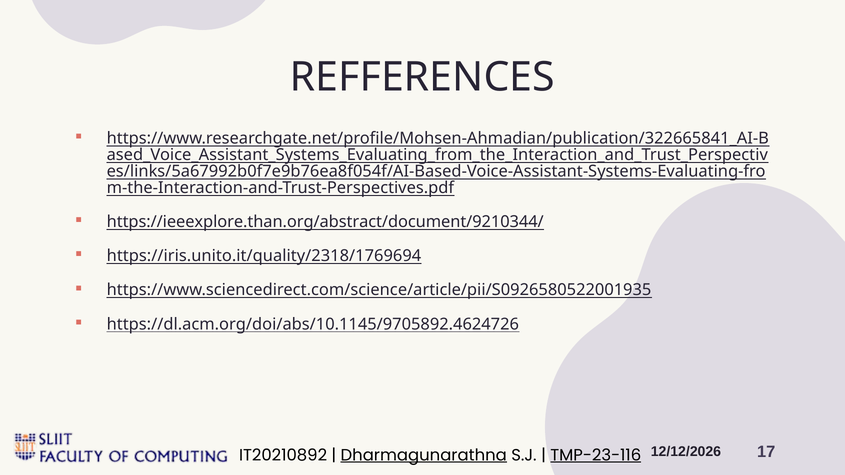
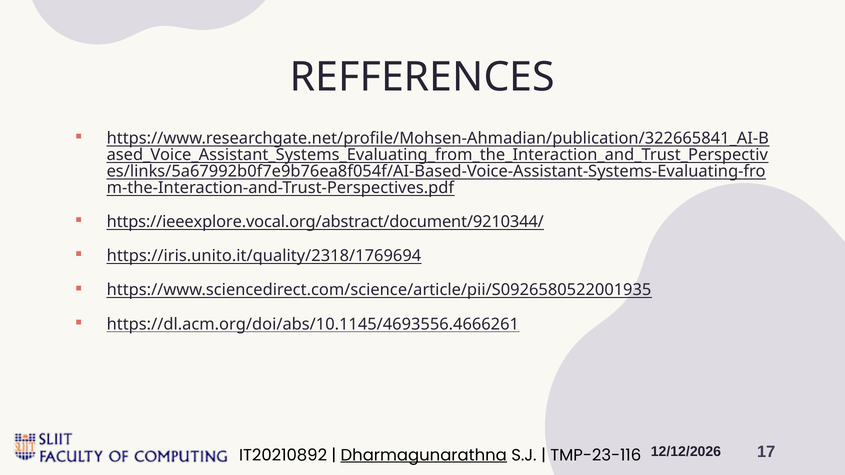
https://ieeexplore.than.org/abstract/document/9210344/: https://ieeexplore.than.org/abstract/document/9210344/ -> https://ieeexplore.vocal.org/abstract/document/9210344/ (325, 222)
https://dl.acm.org/doi/abs/10.1145/9705892.4624726: https://dl.acm.org/doi/abs/10.1145/9705892.4624726 -> https://dl.acm.org/doi/abs/10.1145/4693556.4666261 (313, 324)
TMP-23-116 underline: present -> none (596, 455)
